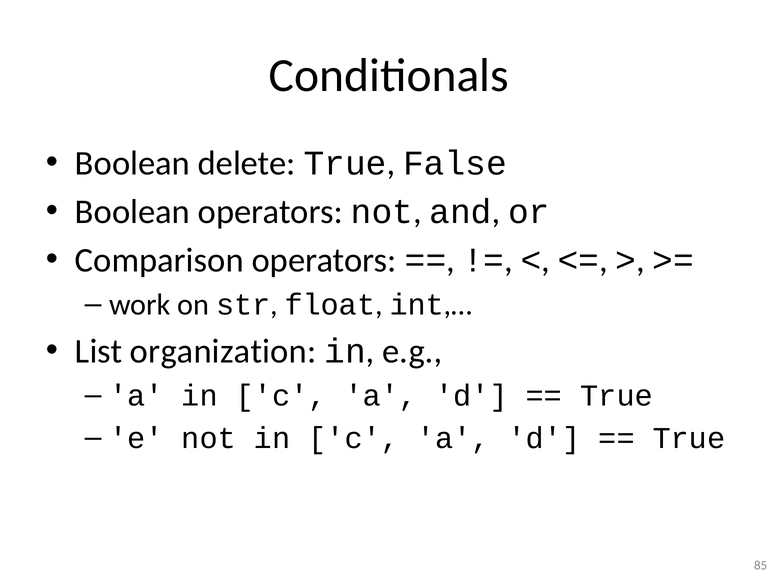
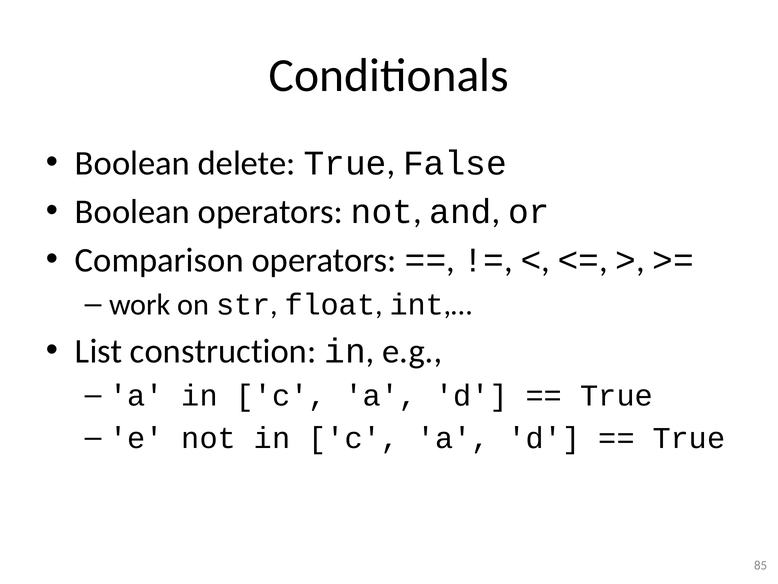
organization: organization -> construction (223, 351)
